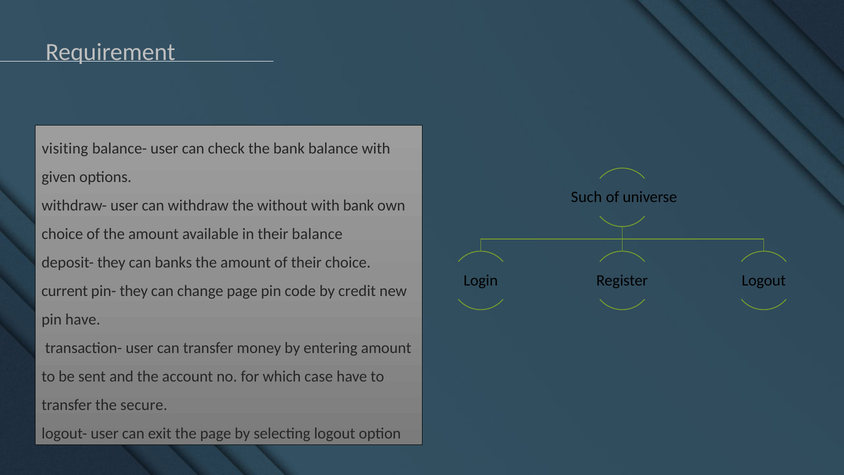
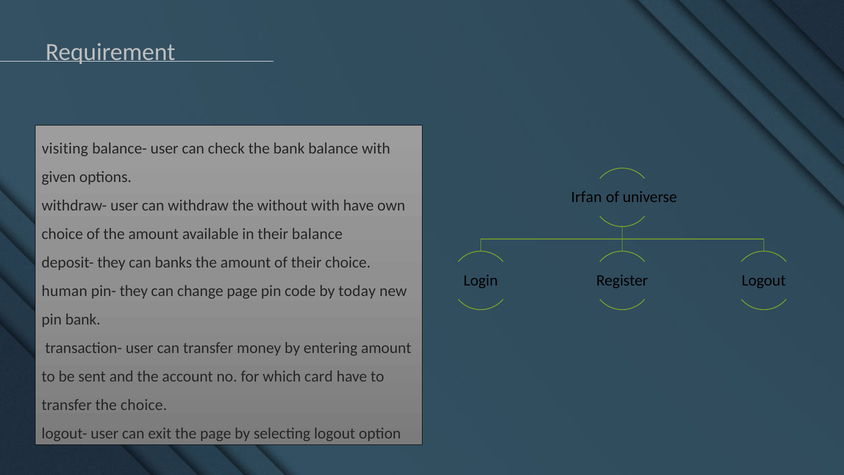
Such: Such -> Irfan (586, 197)
with bank: bank -> have (359, 205)
current: current -> human (64, 291)
credit: credit -> today (357, 291)
pin have: have -> bank (83, 319)
case: case -> card (319, 376)
the secure: secure -> choice (144, 405)
